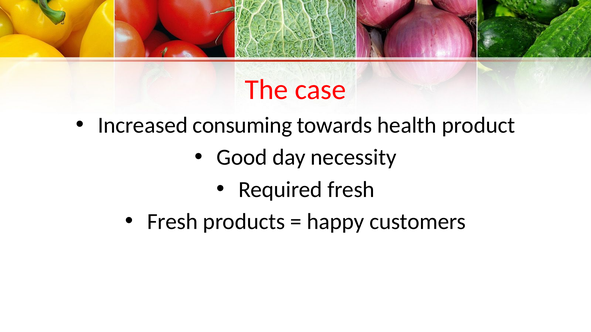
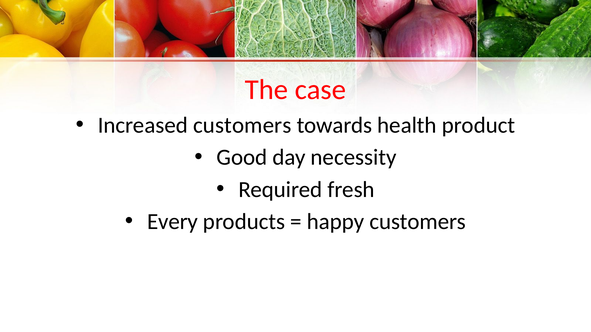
Increased consuming: consuming -> customers (242, 125)
Fresh: Fresh -> Every (173, 222)
